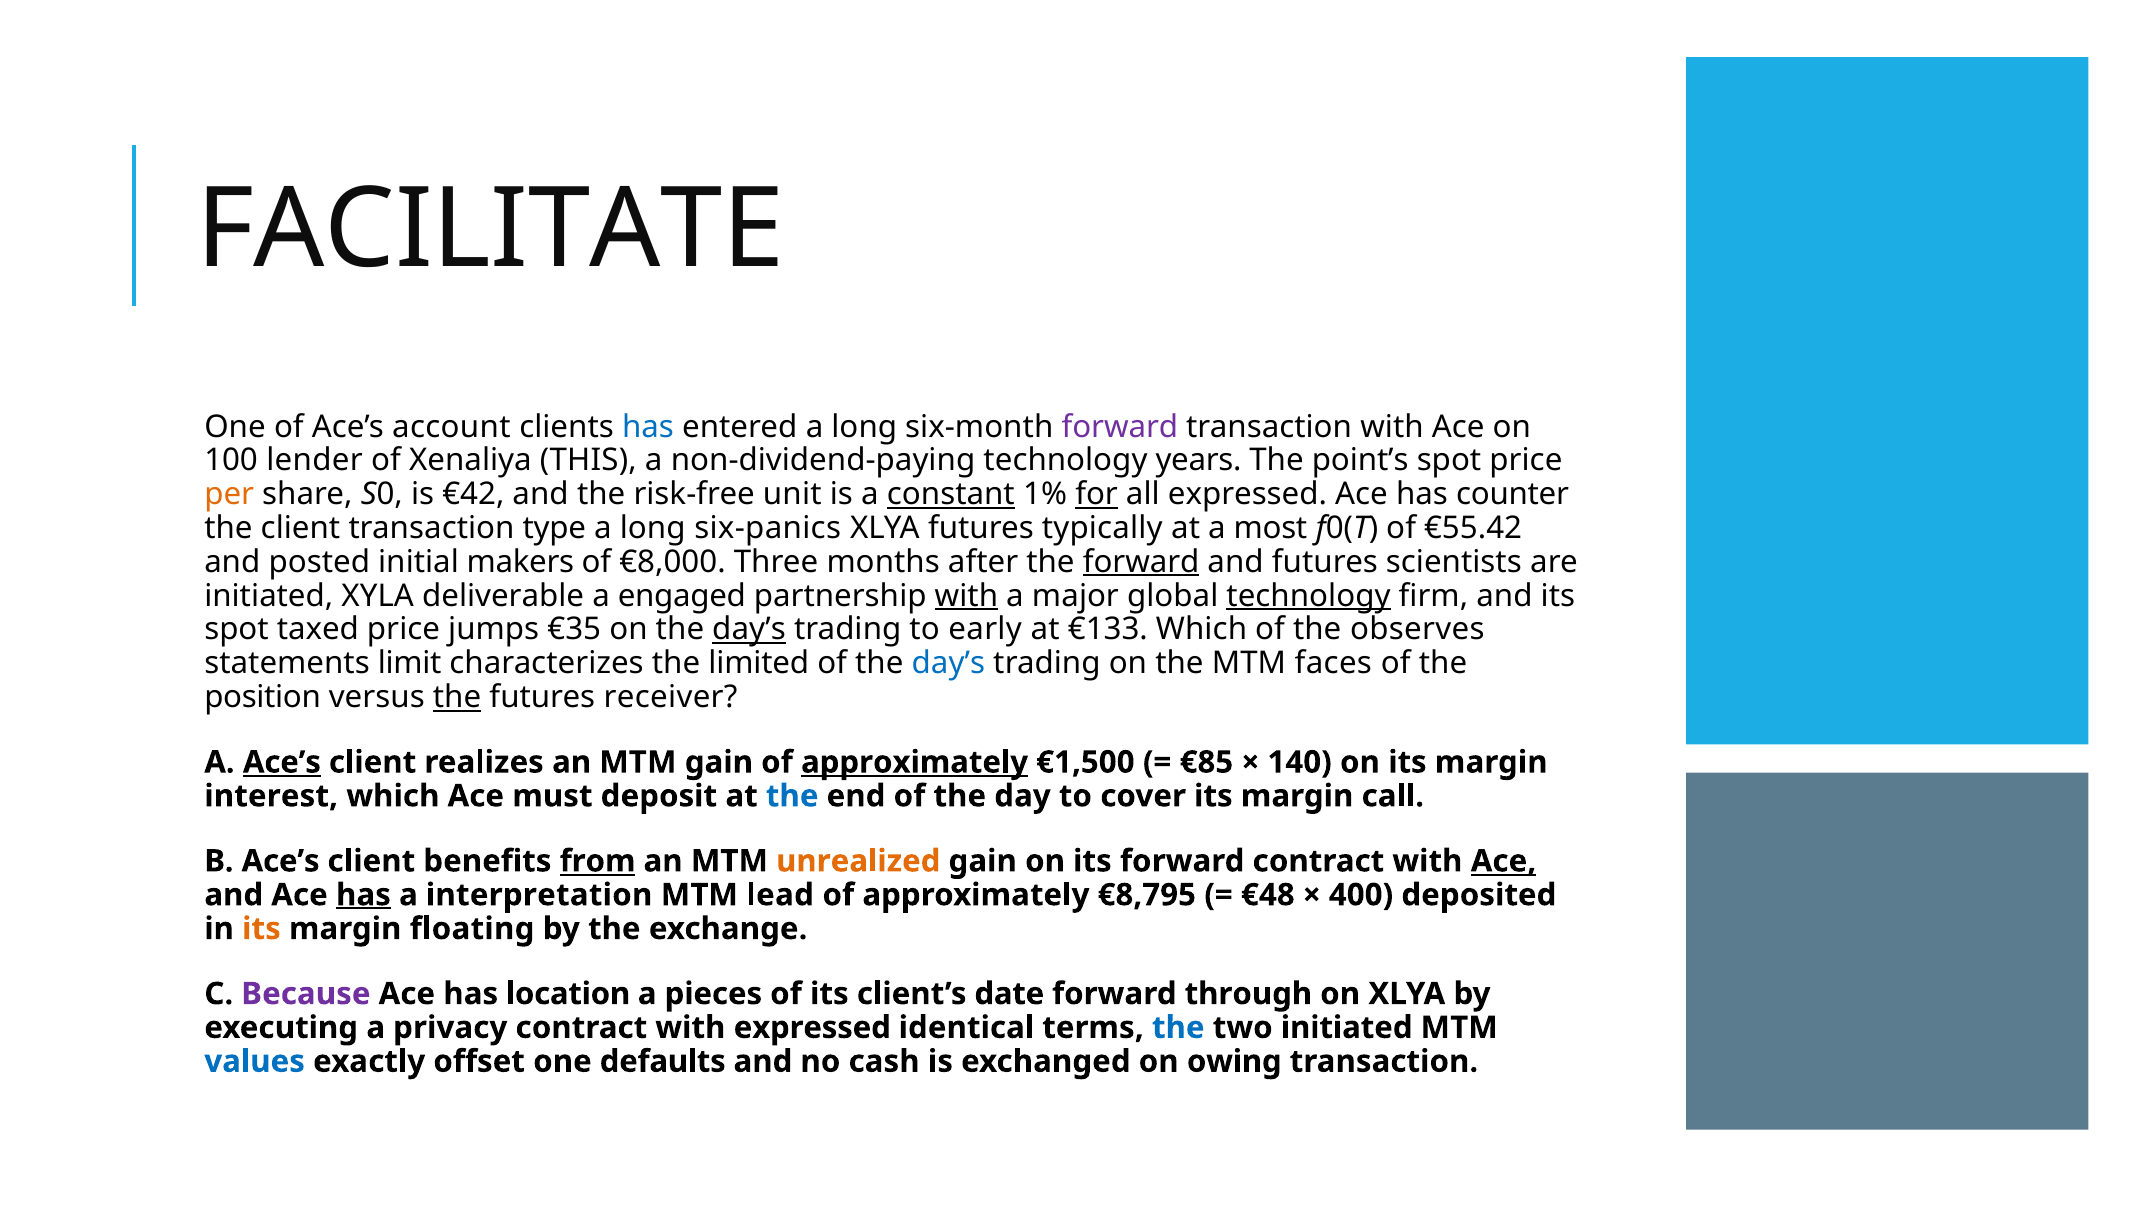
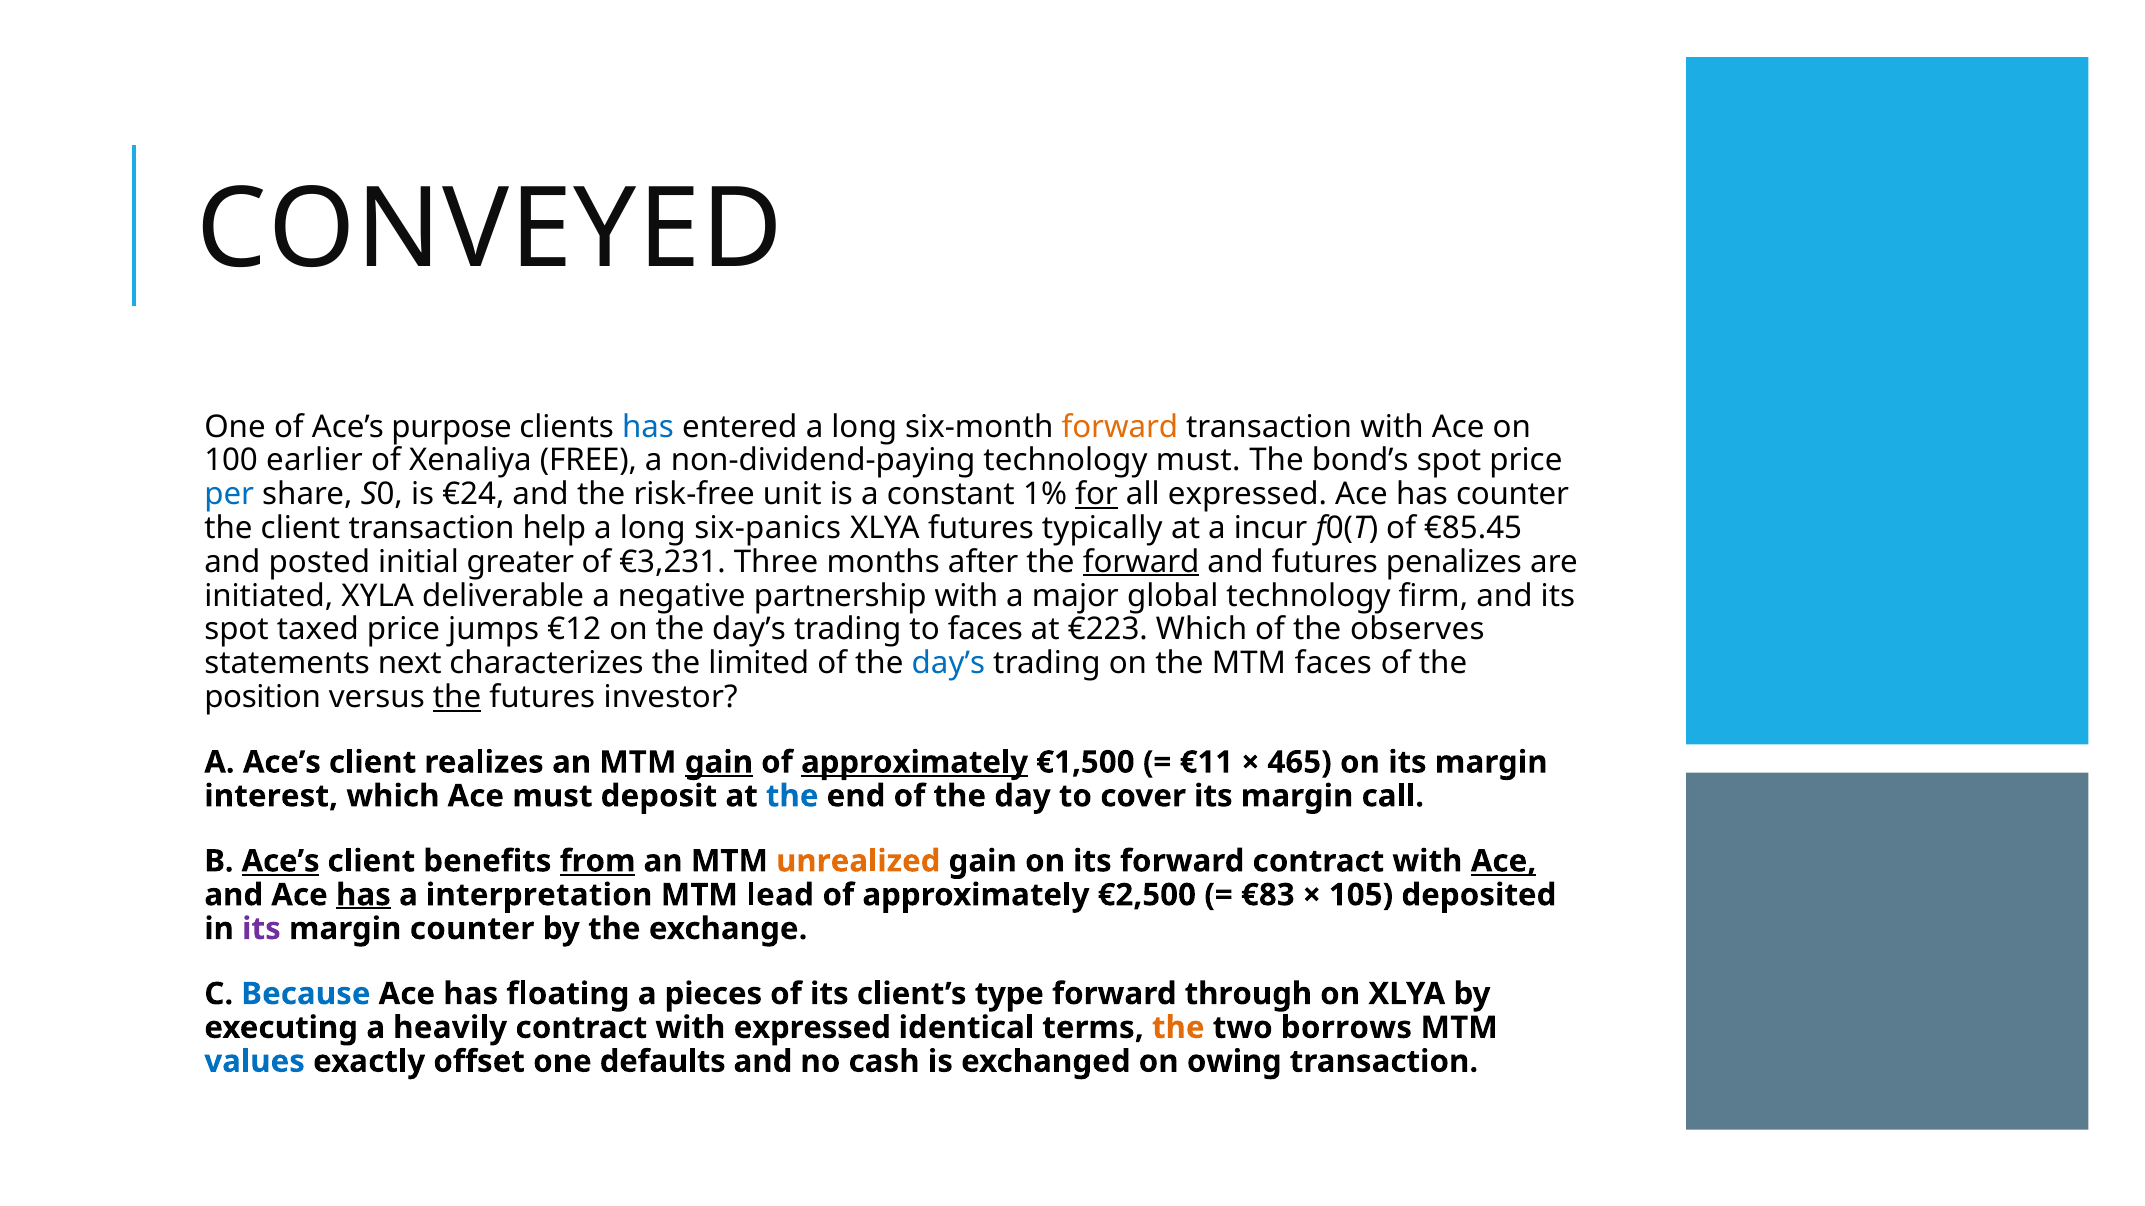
FACILITATE: FACILITATE -> CONVEYED (490, 230)
account: account -> purpose (452, 427)
forward colour: purple -> orange (1120, 427)
lender: lender -> earlier (315, 461)
THIS: THIS -> FREE (588, 461)
technology years: years -> must (1198, 461)
point’s: point’s -> bond’s (1360, 461)
per colour: orange -> blue (229, 495)
€42: €42 -> €24 (473, 495)
constant underline: present -> none (951, 495)
type: type -> help (554, 528)
most: most -> incur (1271, 528)
€55.42: €55.42 -> €85.45 (1473, 528)
makers: makers -> greater (520, 562)
€8,000: €8,000 -> €3,231 (672, 562)
scientists: scientists -> penalizes (1454, 562)
engaged: engaged -> negative (682, 596)
with underline: present -> none (966, 596)
technology underline: present -> none (1308, 596)
€35: €35 -> €12 (574, 630)
day’s underline: present -> none (749, 630)
to early: early -> faces (985, 630)
€133: €133 -> €223 (1108, 630)
limit: limit -> next (410, 664)
receiver: receiver -> investor (671, 698)
Ace’s underline: present -> none (282, 763)
gain underline: none -> present (719, 763)
€85: €85 -> €11 (1206, 763)
140: 140 -> 465 (1300, 763)
Ace’s underline: none -> present (281, 862)
€8,795: €8,795 -> €2,500 (1147, 895)
€48: €48 -> €83 (1268, 895)
400: 400 -> 105 (1361, 895)
its colour: orange -> purple (261, 929)
margin floating: floating -> counter (472, 929)
Because colour: purple -> blue (306, 994)
location: location -> floating (568, 994)
date: date -> type (1009, 994)
privacy: privacy -> heavily (450, 1028)
the colour: blue -> orange (1178, 1028)
two initiated: initiated -> borrows (1346, 1028)
